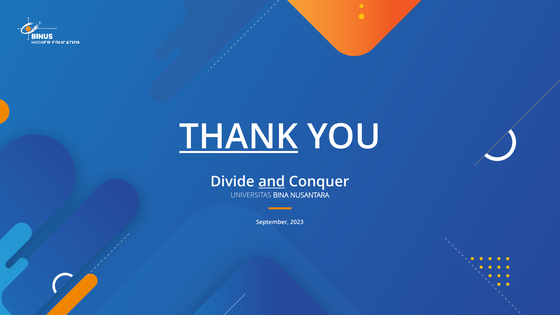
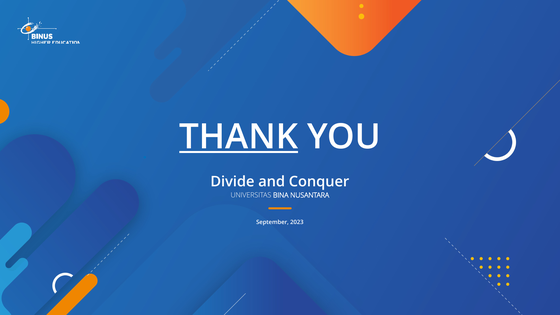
and underline: present -> none (272, 182)
